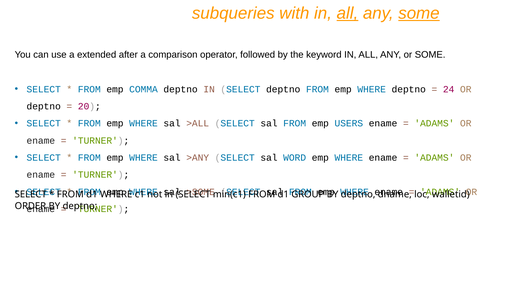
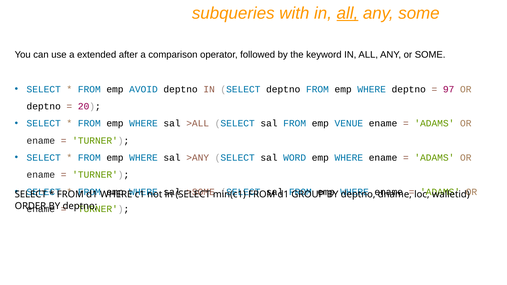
some underline: present -> none (419, 13)
COMMA: COMMA -> AVOID (143, 89)
24: 24 -> 97 (449, 89)
USERS: USERS -> VENUE (349, 124)
